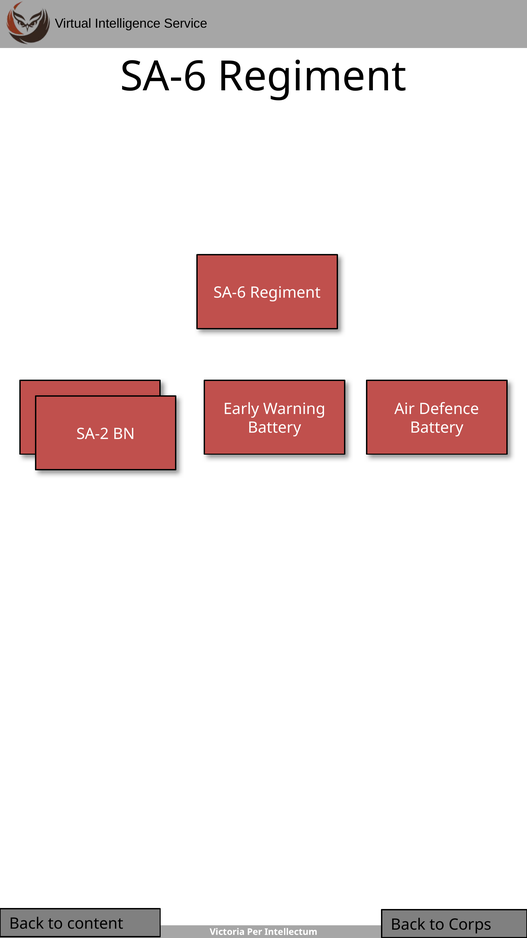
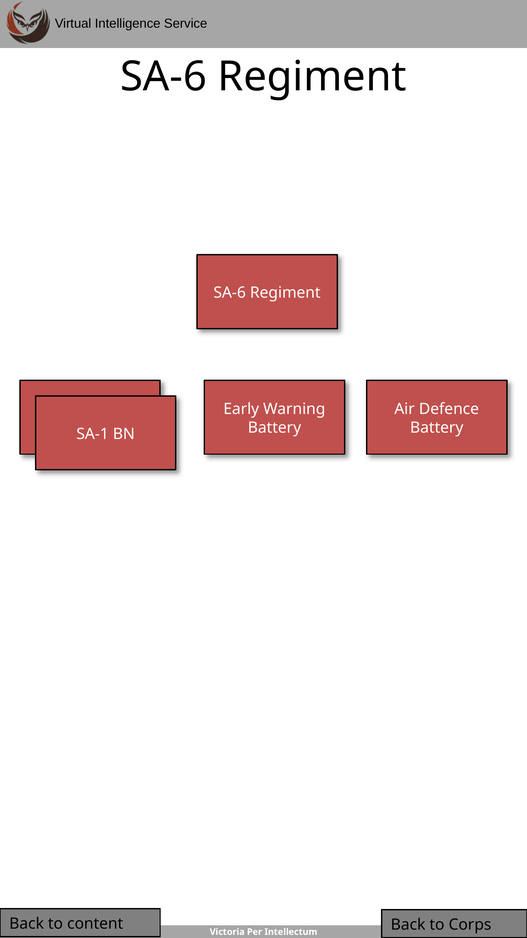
SA-2: SA-2 -> SA-1 (93, 433)
